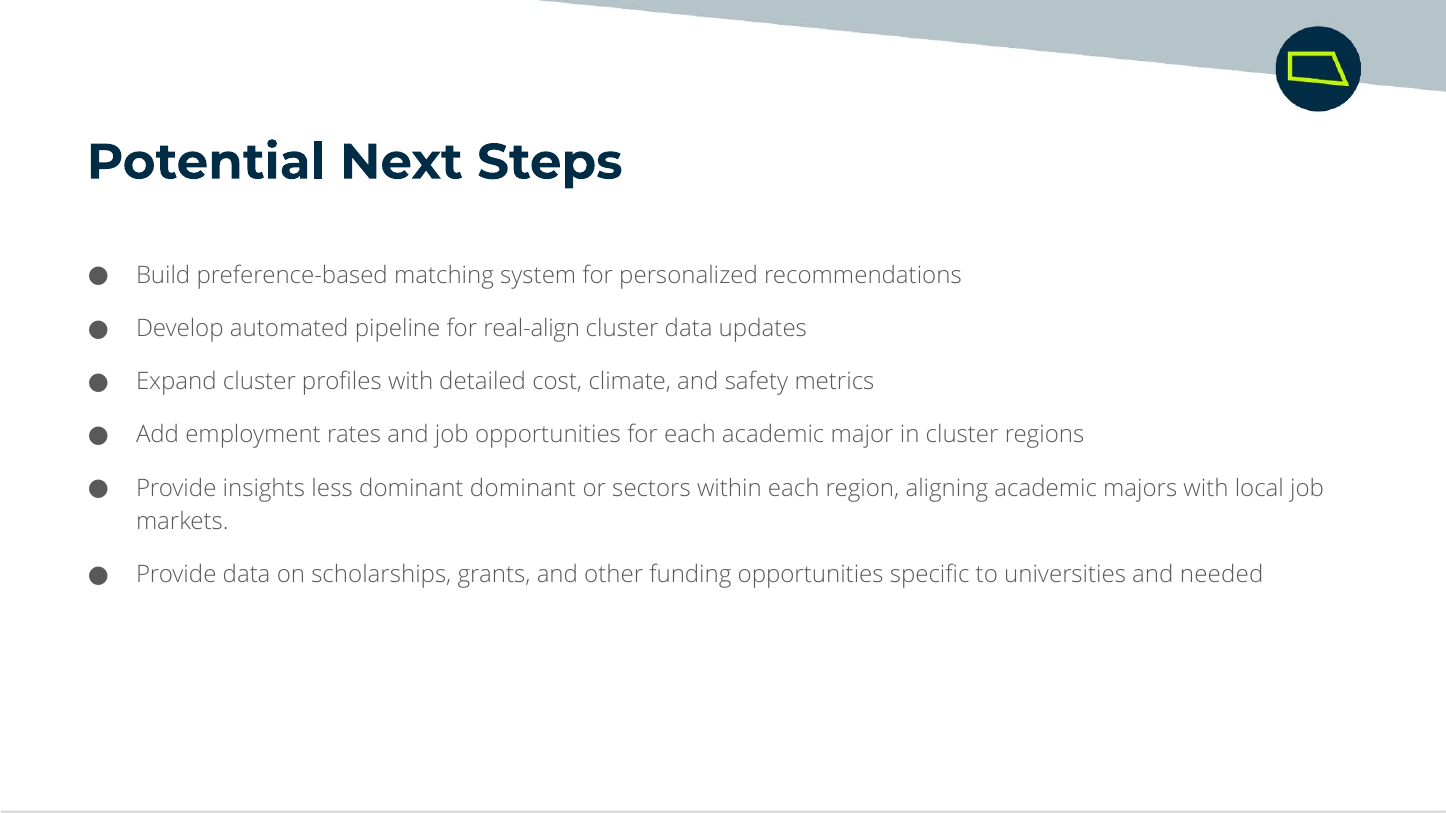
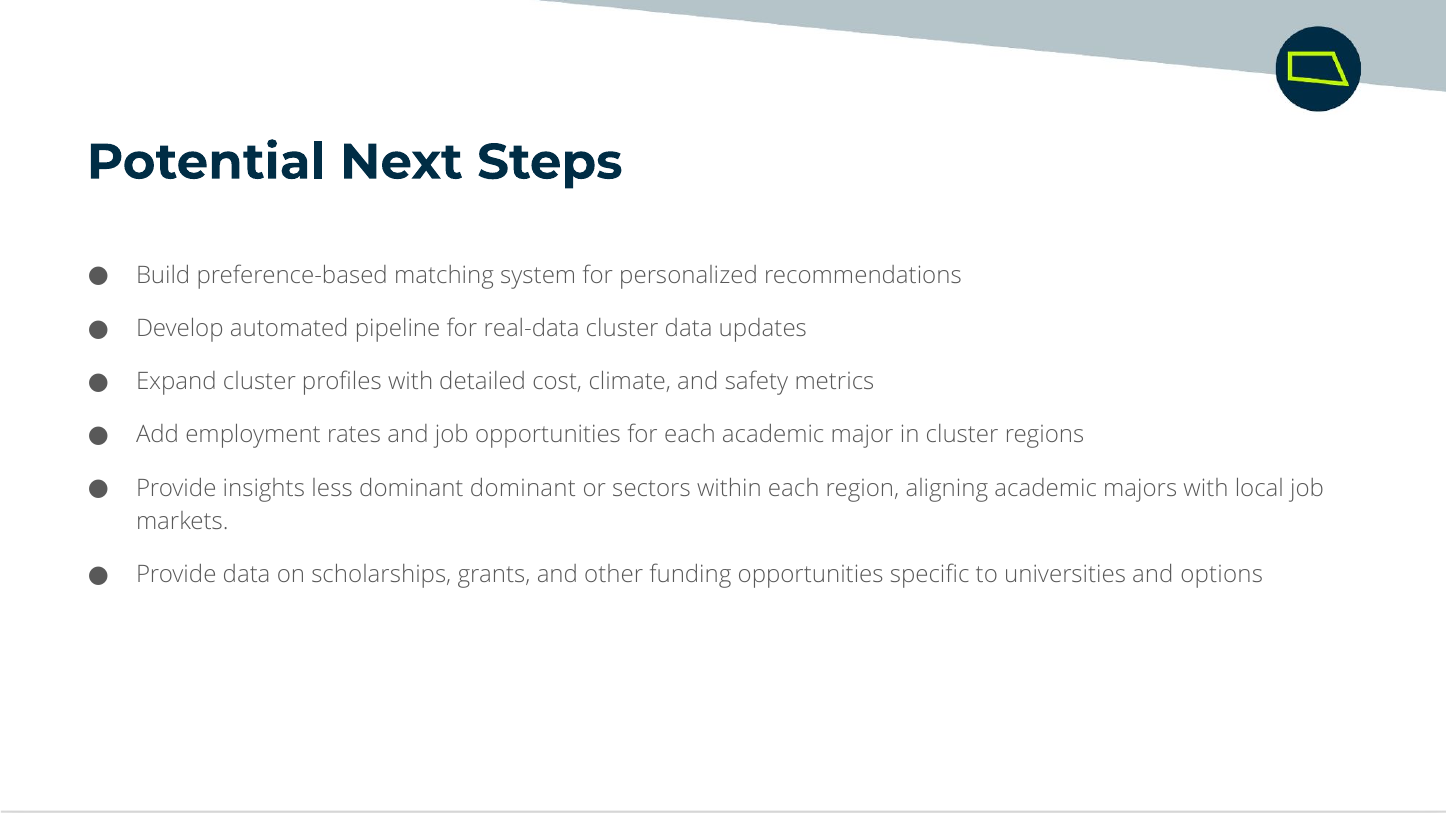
real-align: real-align -> real-data (532, 329)
needed: needed -> options (1222, 575)
